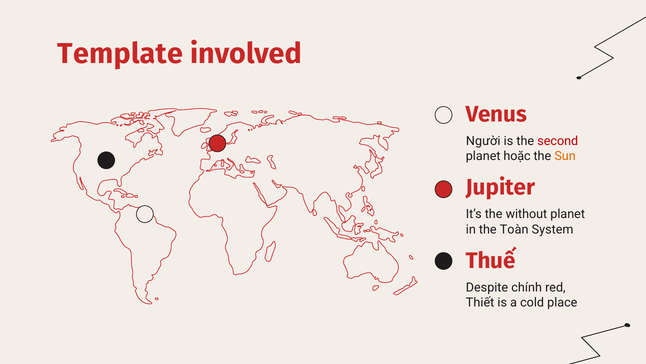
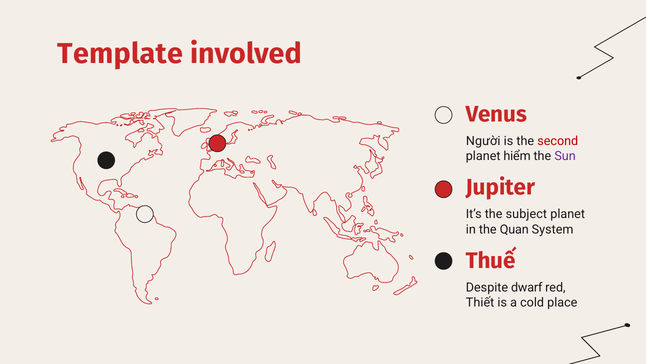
hoặc: hoặc -> hiểm (517, 156)
Sun colour: orange -> purple (565, 156)
without: without -> subject (526, 214)
Toàn: Toàn -> Quan (514, 229)
chính: chính -> dwarf (527, 287)
